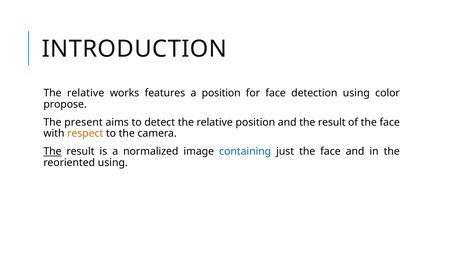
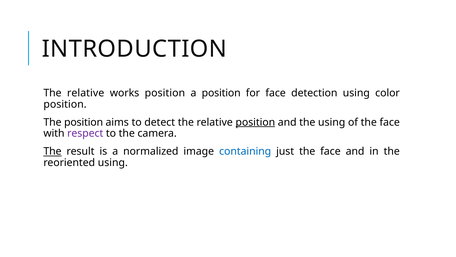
works features: features -> position (165, 93)
propose: propose -> position (65, 104)
The present: present -> position (84, 122)
position underline: none -> present (255, 122)
and the result: result -> using (332, 122)
respect colour: orange -> purple (85, 133)
